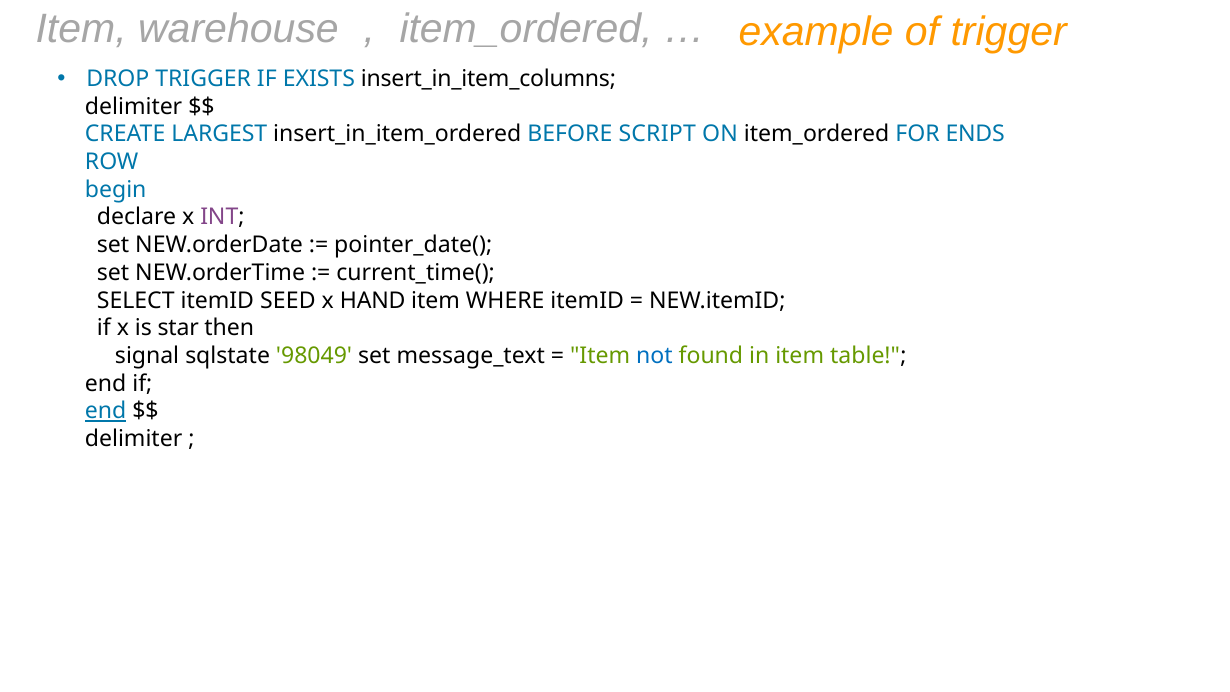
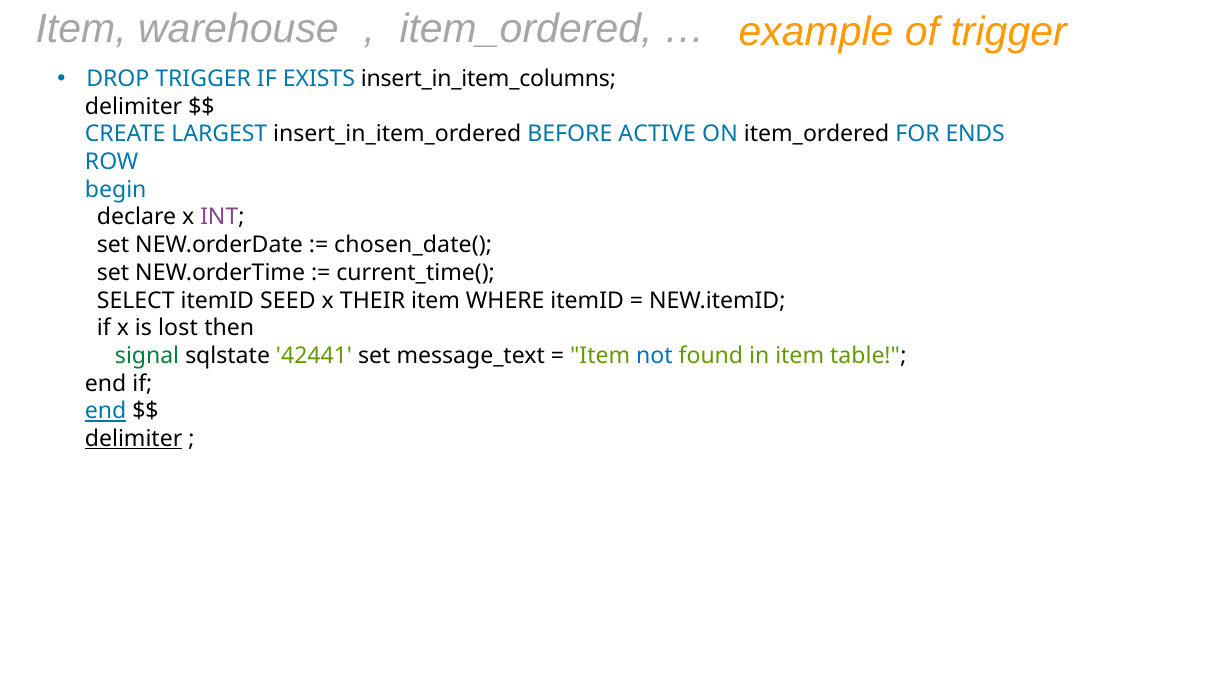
SCRIPT: SCRIPT -> ACTIVE (657, 134)
pointer_date(: pointer_date( -> chosen_date( (413, 245)
HAND: HAND -> THEIR (373, 300)
star: star -> lost (178, 328)
signal colour: black -> green (147, 356)
98049: 98049 -> 42441 (314, 356)
delimiter underline: none -> present (134, 439)
